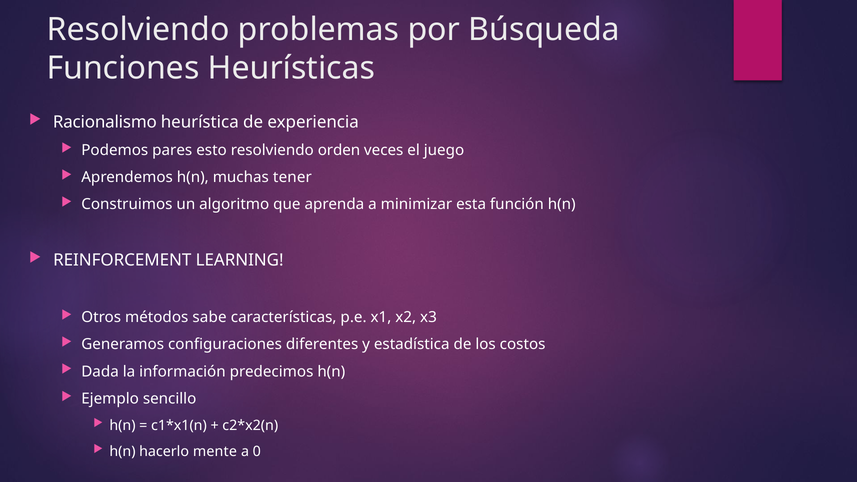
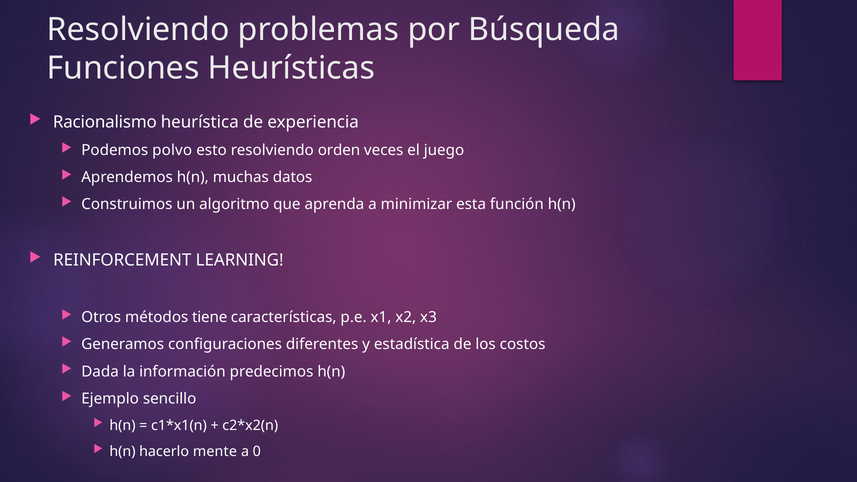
pares: pares -> polvo (172, 150)
tener: tener -> datos (293, 177)
sabe: sabe -> tiene (210, 317)
